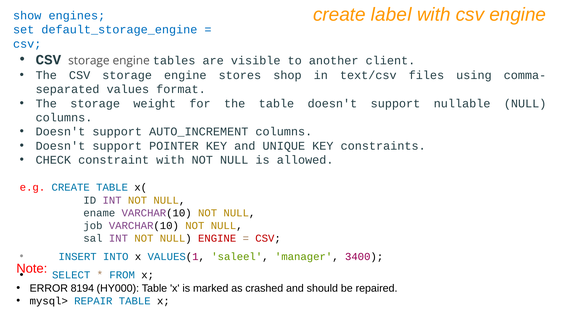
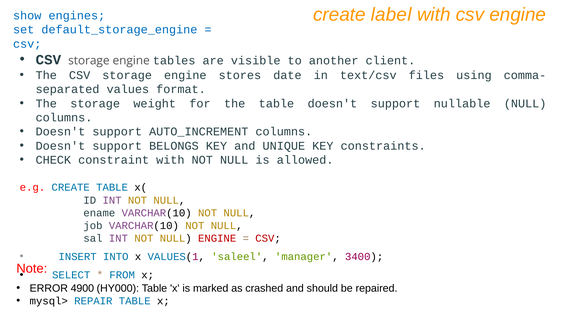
shop: shop -> date (287, 75)
POINTER: POINTER -> BELONGS (174, 146)
8194: 8194 -> 4900 (82, 289)
